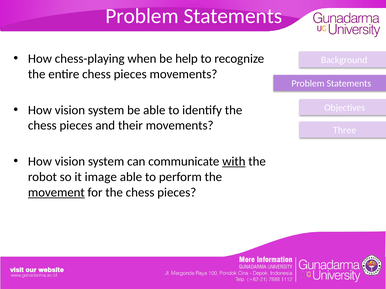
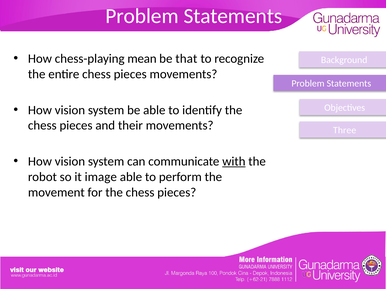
when: when -> mean (142, 59)
help: help -> that (186, 59)
movement underline: present -> none (56, 193)
